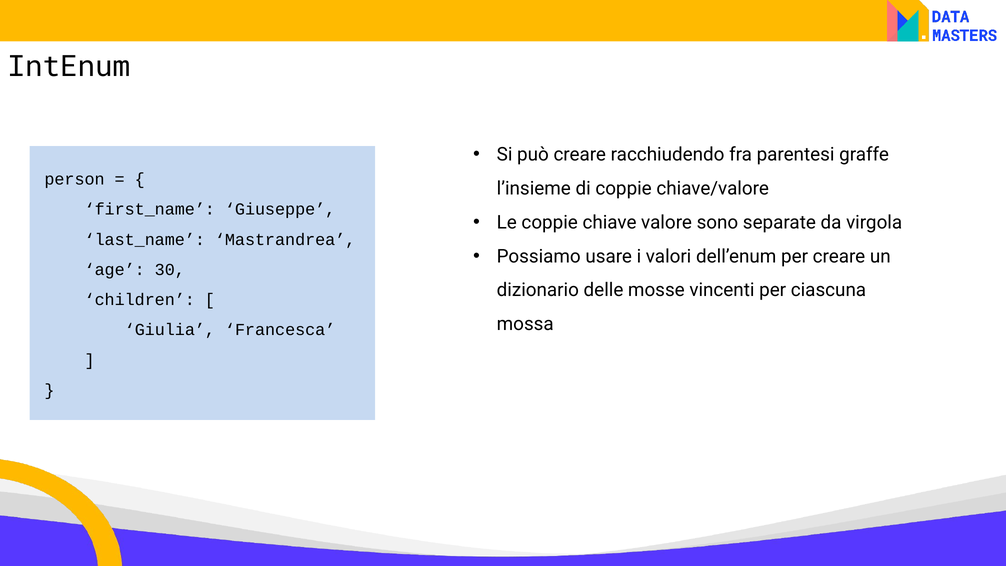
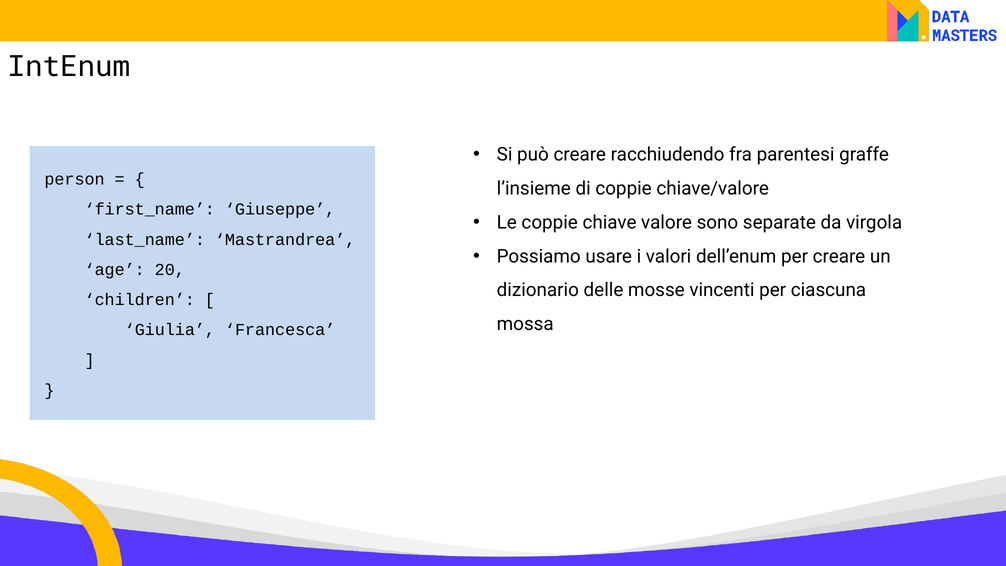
30: 30 -> 20 (170, 270)
